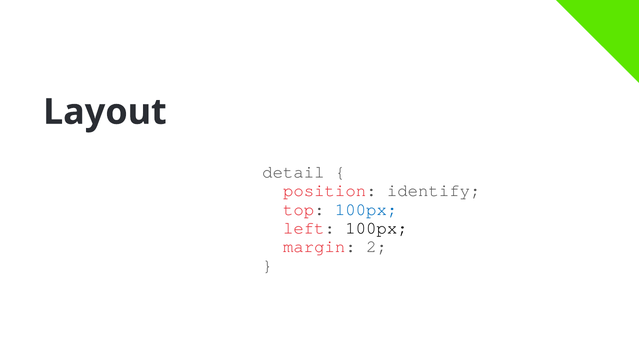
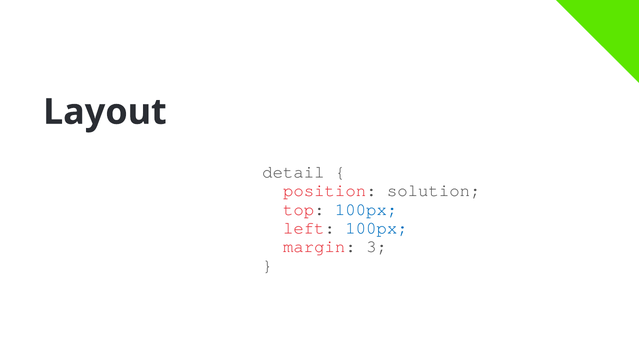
identify: identify -> solution (434, 191)
100px colour: black -> blue (376, 228)
2: 2 -> 3 (377, 247)
